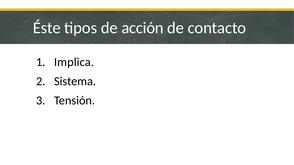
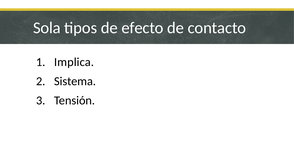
Éste: Éste -> Sola (47, 28)
acción: acción -> efecto (143, 28)
